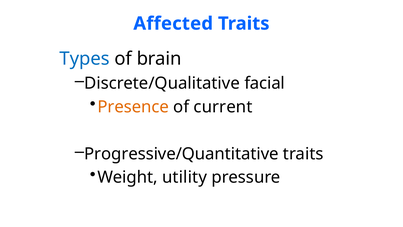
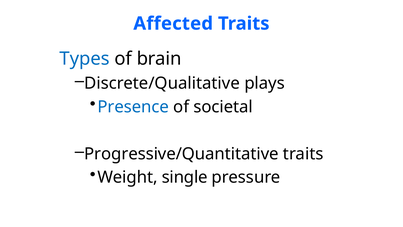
facial: facial -> plays (265, 83)
Presence colour: orange -> blue (133, 107)
current: current -> societal (223, 107)
utility: utility -> single (185, 177)
